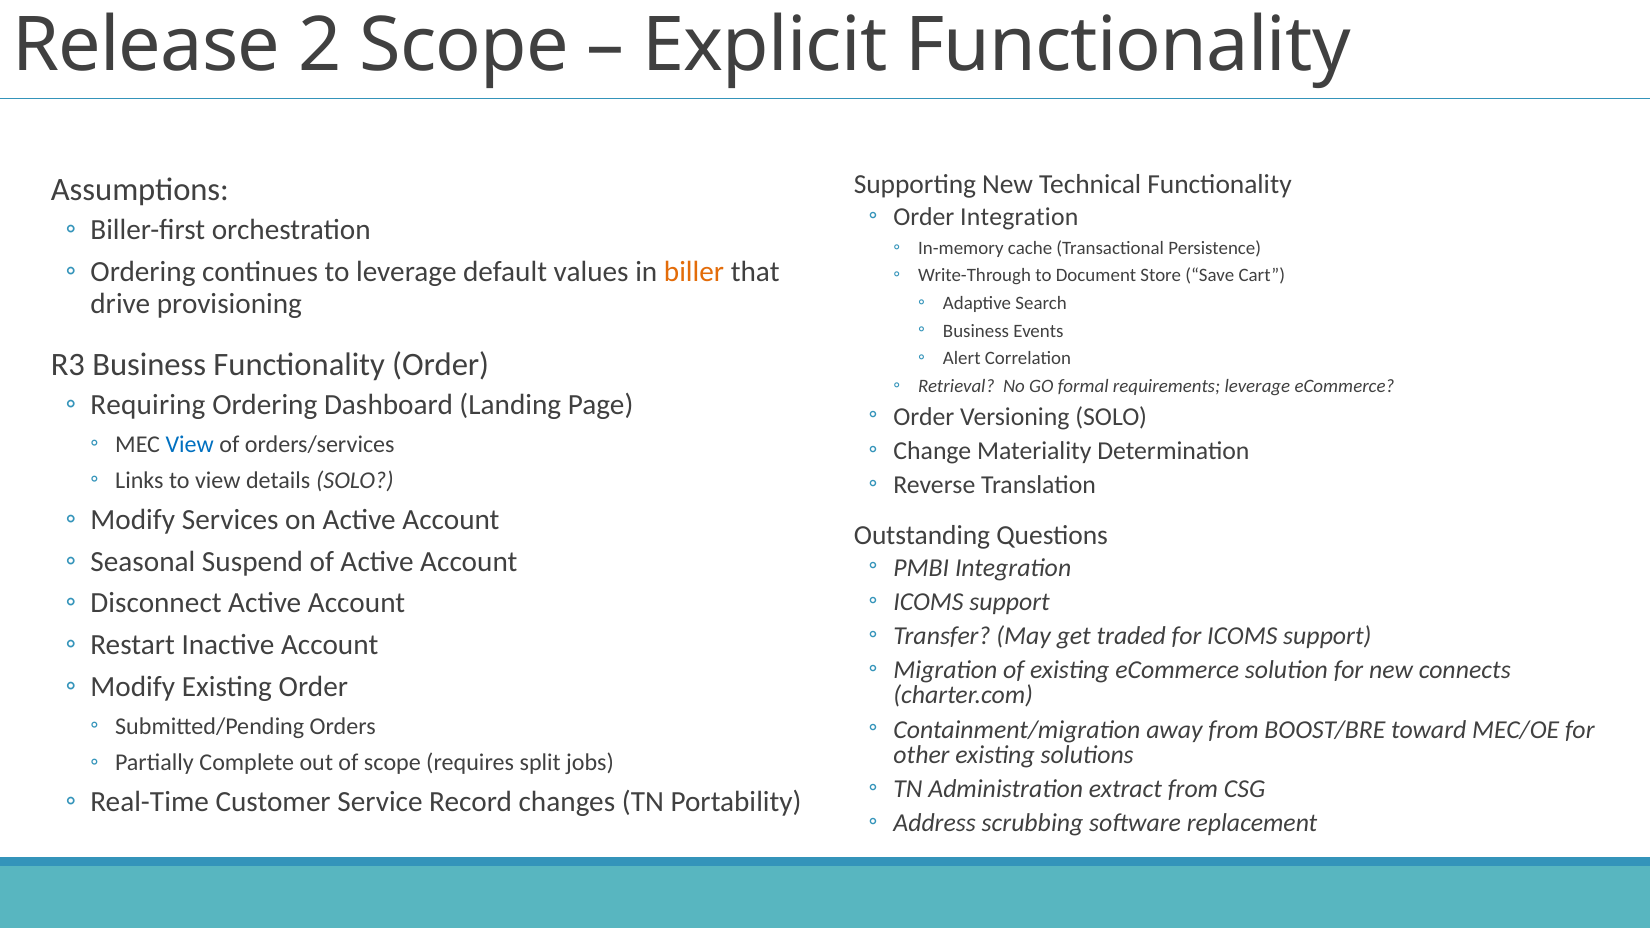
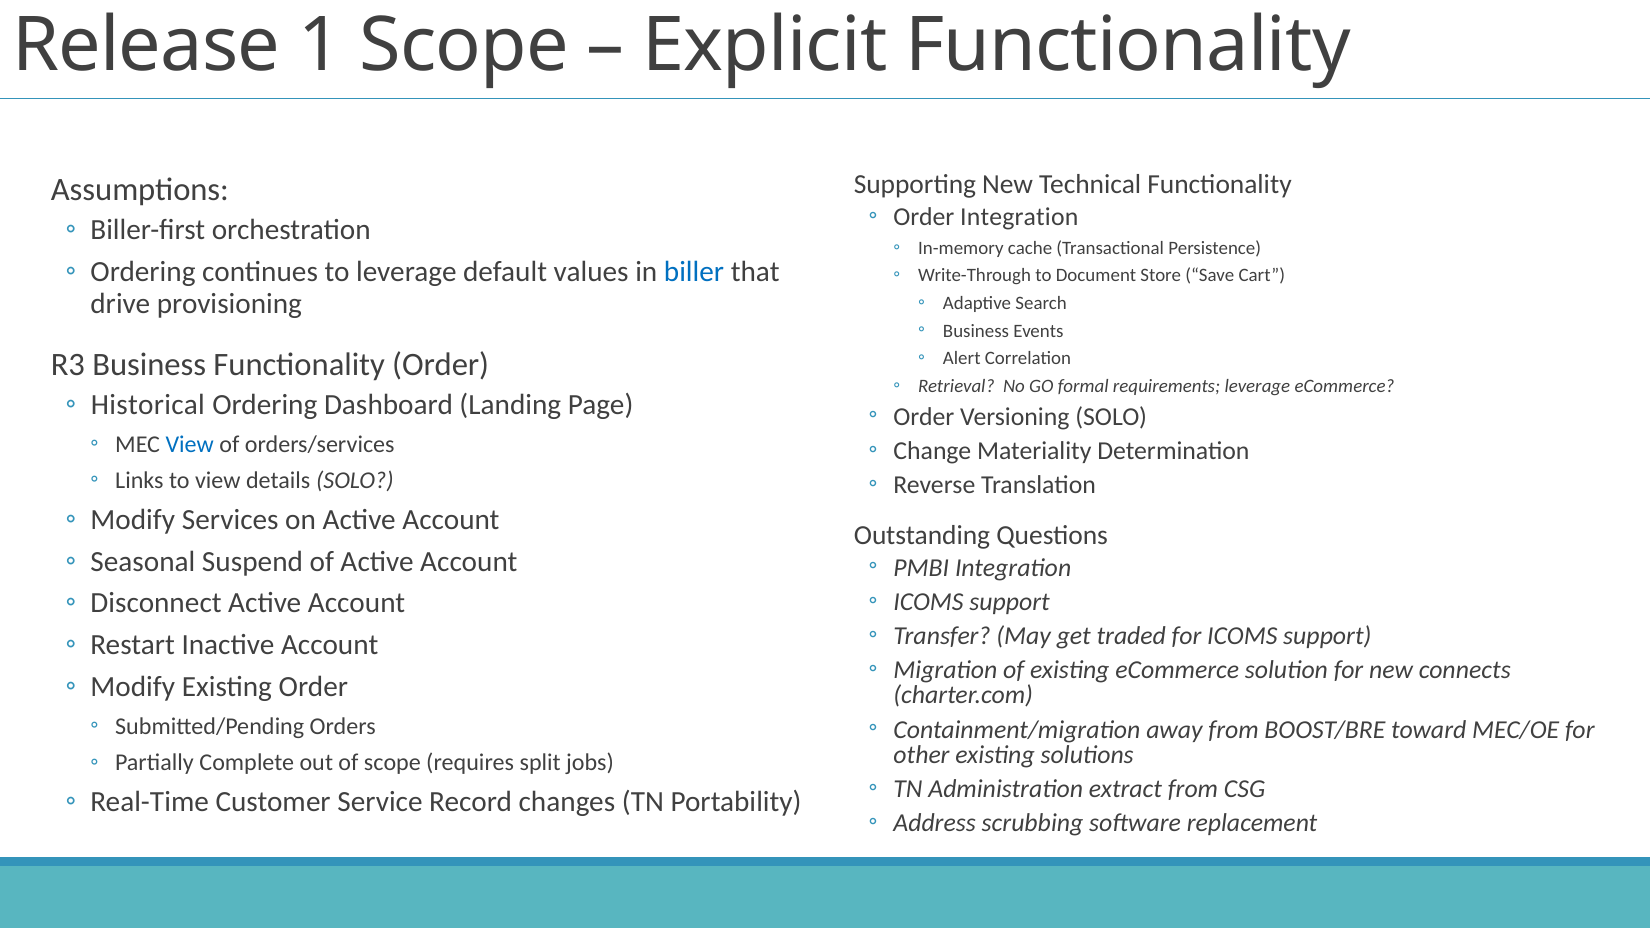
2: 2 -> 1 (320, 46)
biller colour: orange -> blue (694, 272)
Requiring: Requiring -> Historical (148, 405)
